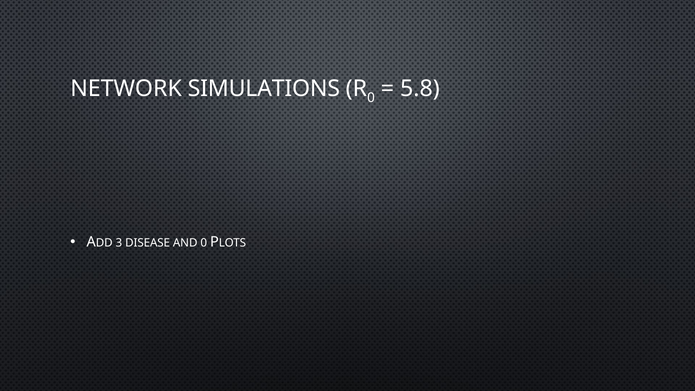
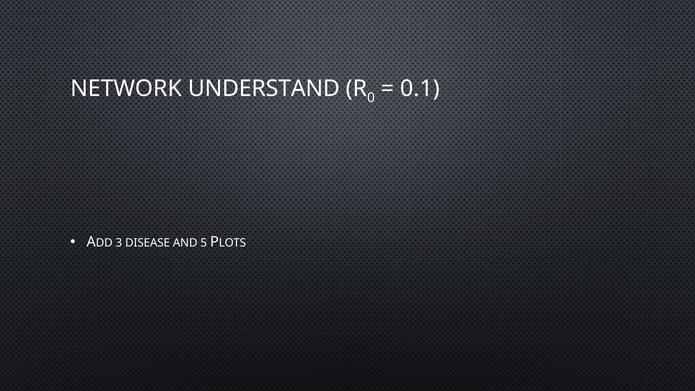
SIMULATIONS: SIMULATIONS -> UNDERSTAND (264, 89)
5.8: 5.8 -> 0.1 (420, 89)
AND 0: 0 -> 5 (204, 243)
